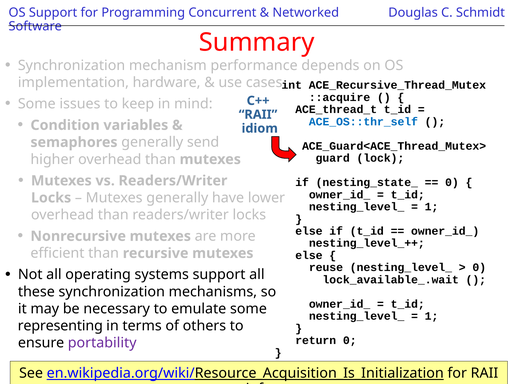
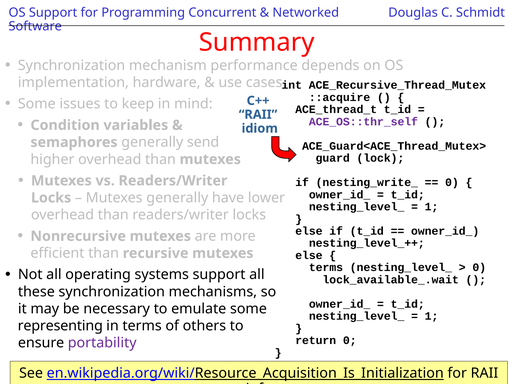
ACE_OS::thr_self colour: blue -> purple (363, 122)
nesting_state_: nesting_state_ -> nesting_write_ (367, 183)
reuse: reuse -> terms (326, 268)
